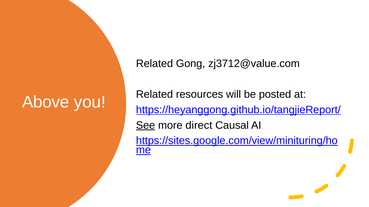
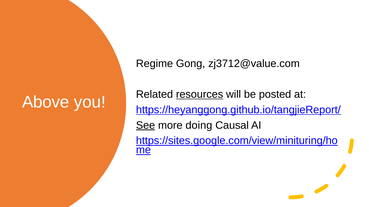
Related: Related -> Regime (155, 64)
resources underline: none -> present (200, 95)
direct: direct -> doing (199, 126)
